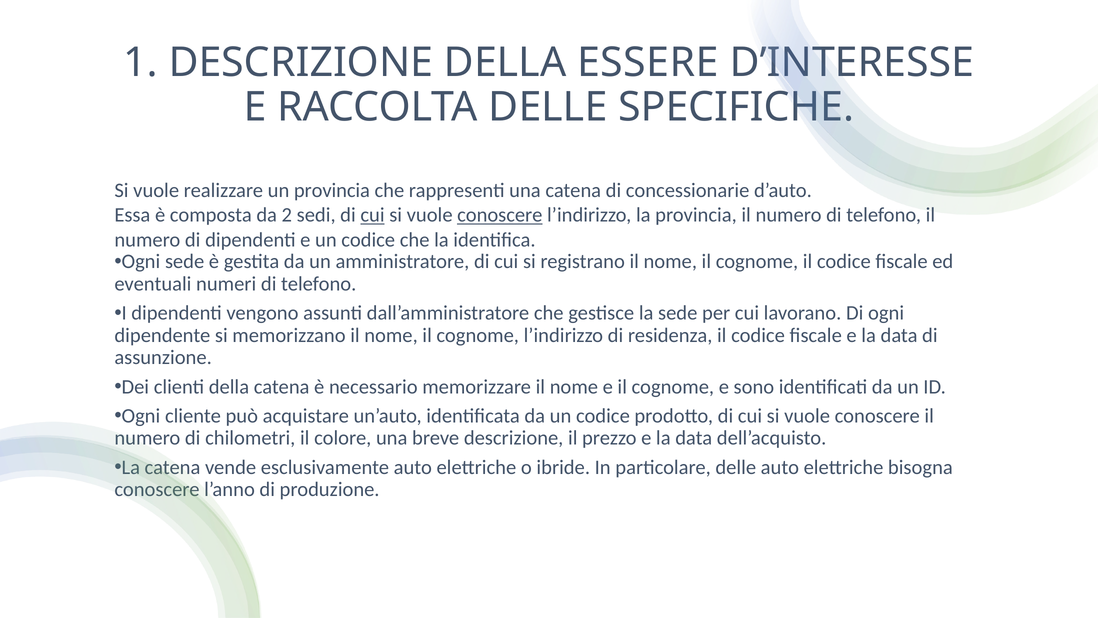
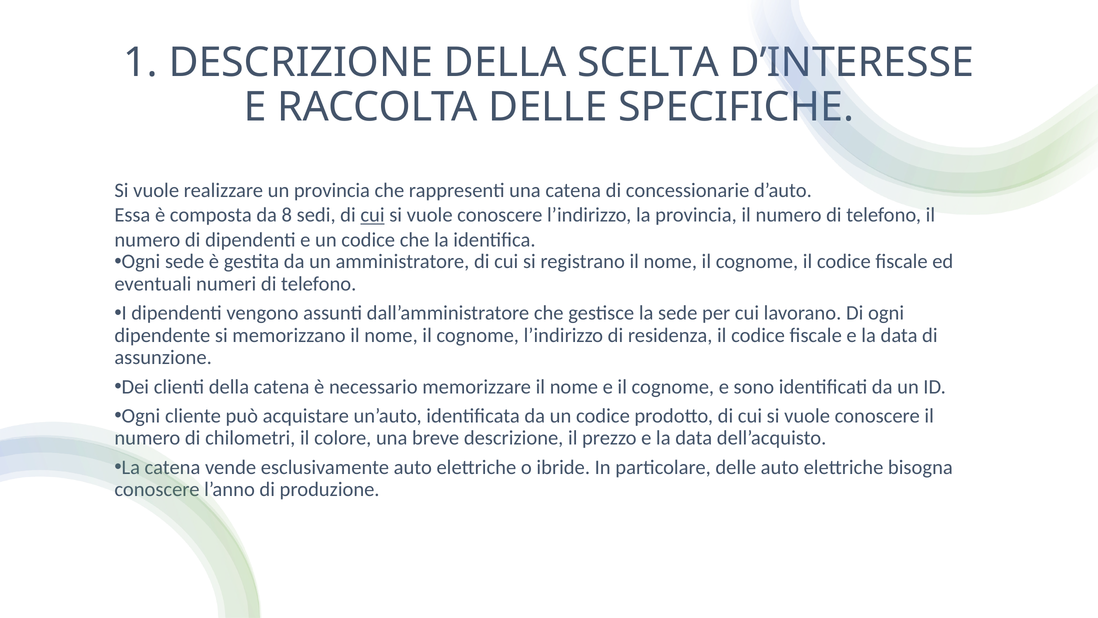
ESSERE: ESSERE -> SCELTA (648, 62)
2: 2 -> 8 (287, 215)
conoscere underline: present -> none (500, 215)
